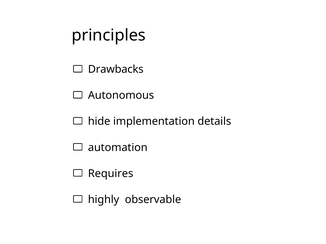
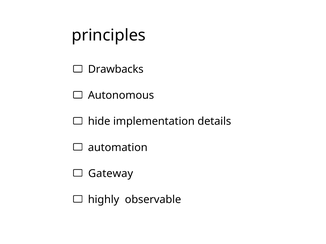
Requires: Requires -> Gateway (111, 174)
